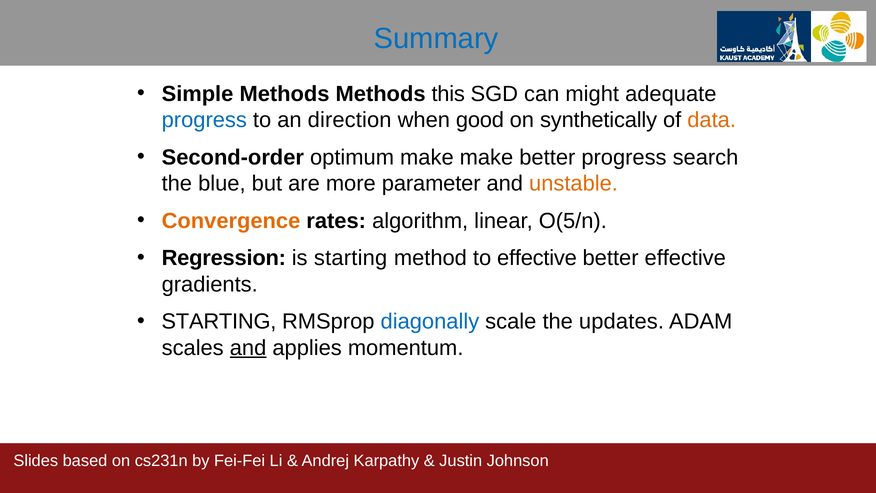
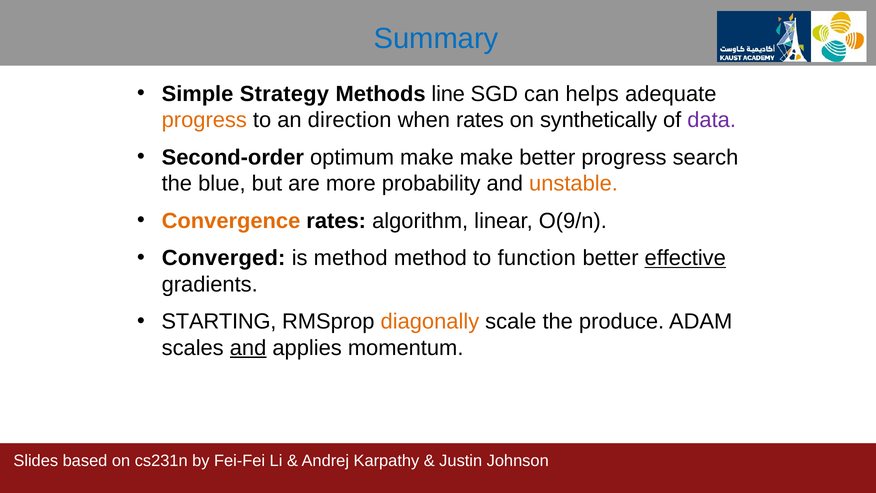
Simple Methods: Methods -> Strategy (284, 94)
this: this -> line (448, 94)
might: might -> helps (592, 94)
progress colour: blue -> orange (204, 120)
when good: good -> rates (480, 120)
data colour: orange -> purple (712, 120)
parameter: parameter -> probability (431, 184)
O(5/n: O(5/n -> O(9/n (573, 221)
Regression: Regression -> Converged (224, 258)
is starting: starting -> method (351, 258)
to effective: effective -> function (537, 258)
effective underline: none -> present (685, 258)
diagonally colour: blue -> orange (430, 321)
updates: updates -> produce (622, 321)
